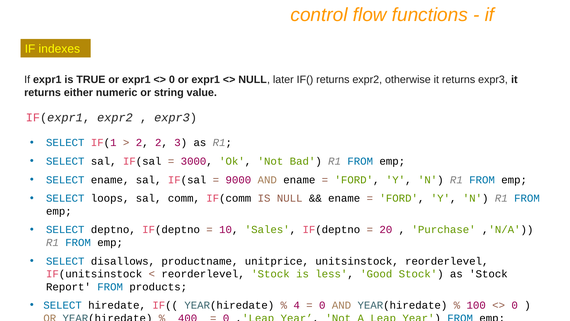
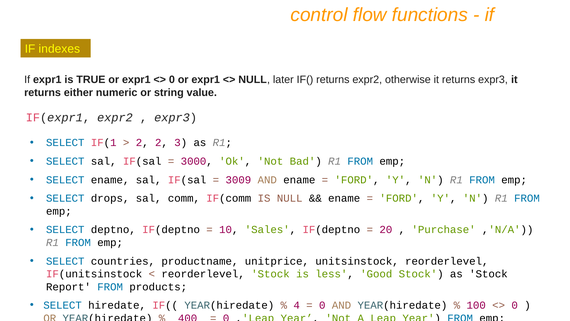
9000: 9000 -> 3009 (238, 180)
loops: loops -> drops (110, 198)
disallows: disallows -> countries (123, 261)
